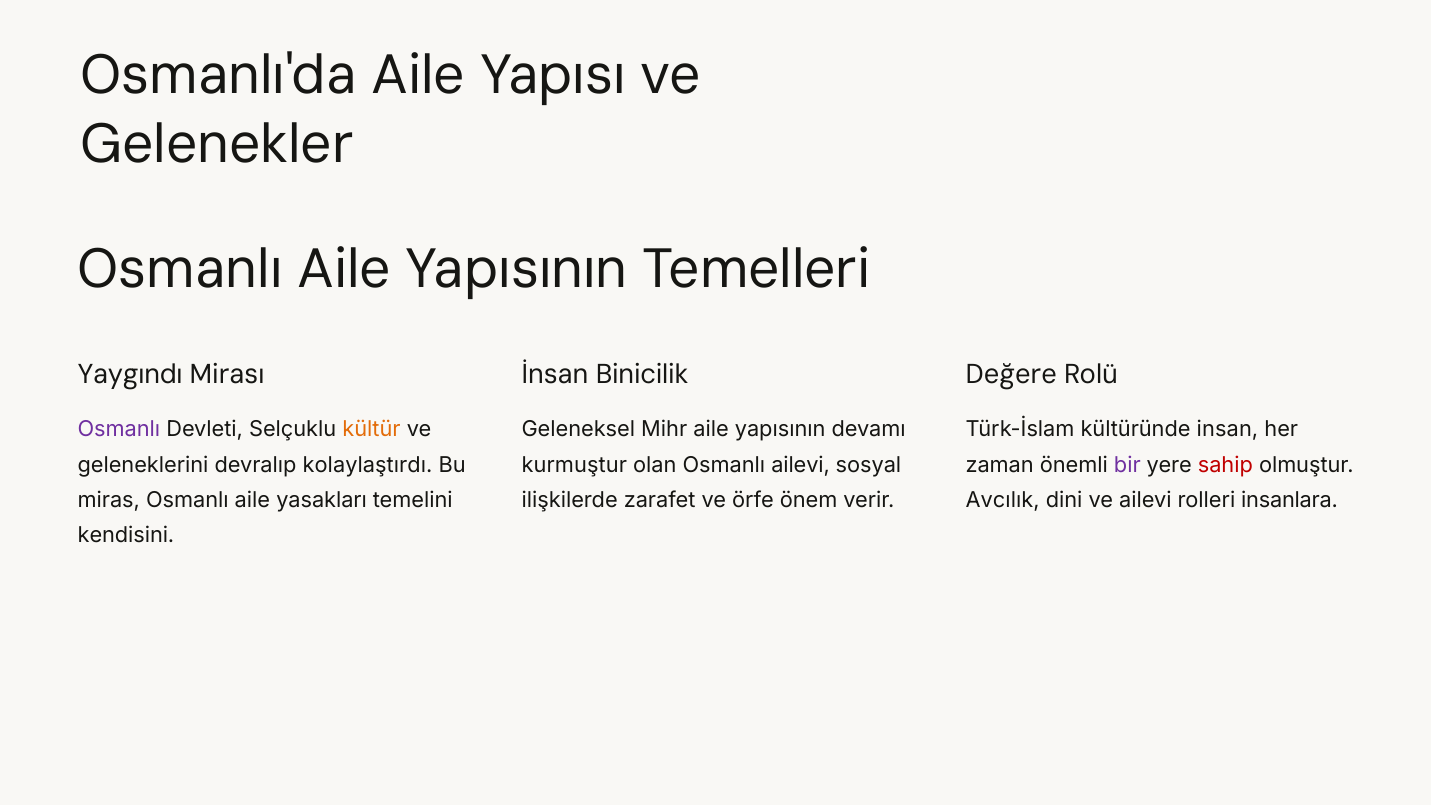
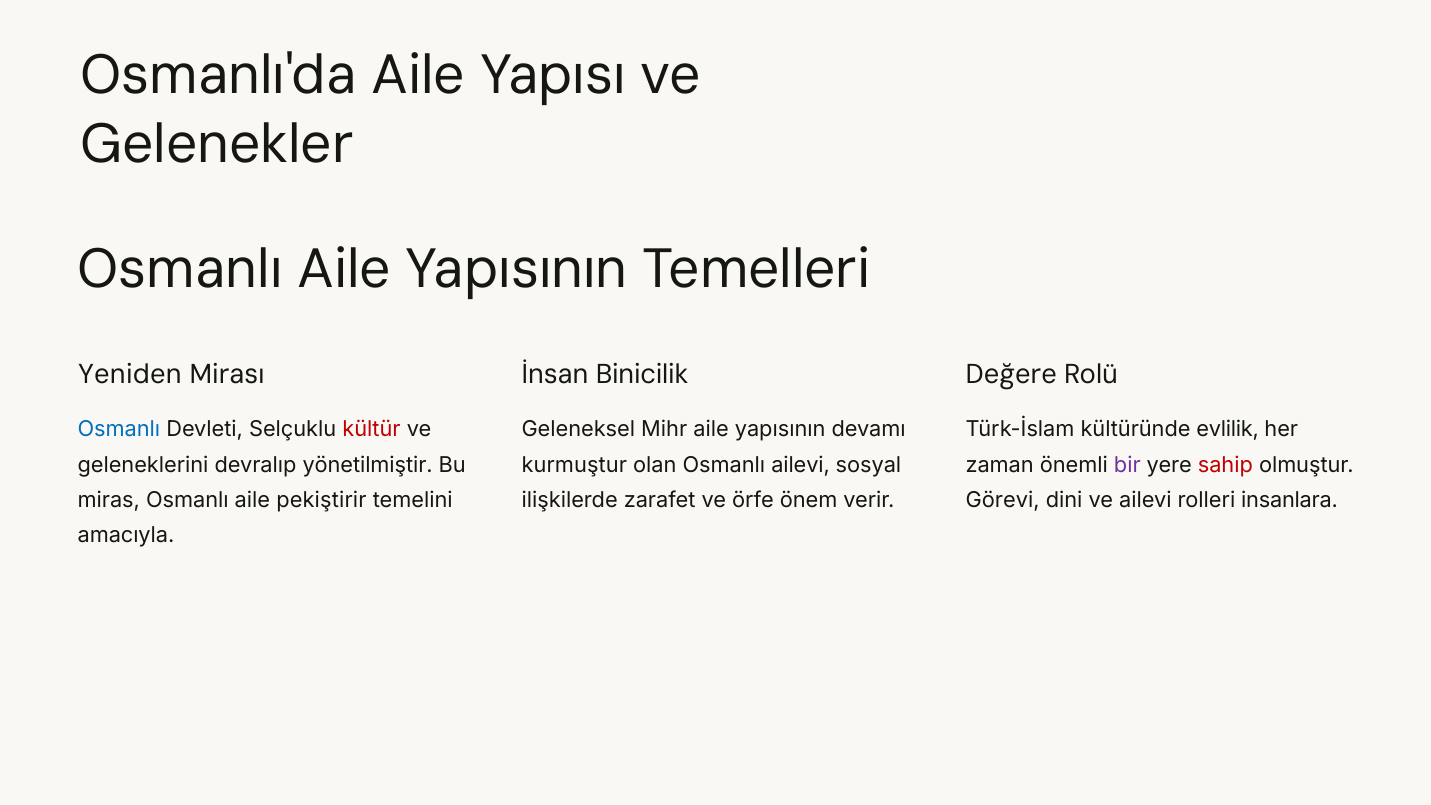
Yaygındı: Yaygındı -> Yeniden (130, 374)
Osmanlı colour: purple -> blue (119, 429)
kültür colour: orange -> red (372, 429)
insan: insan -> evlilik (1228, 429)
kolaylaştırdı: kolaylaştırdı -> yönetilmiştir (368, 465)
yasakları: yasakları -> pekiştirir (321, 500)
Avcılık: Avcılık -> Görevi (1003, 500)
kendisini: kendisini -> amacıyla (126, 536)
